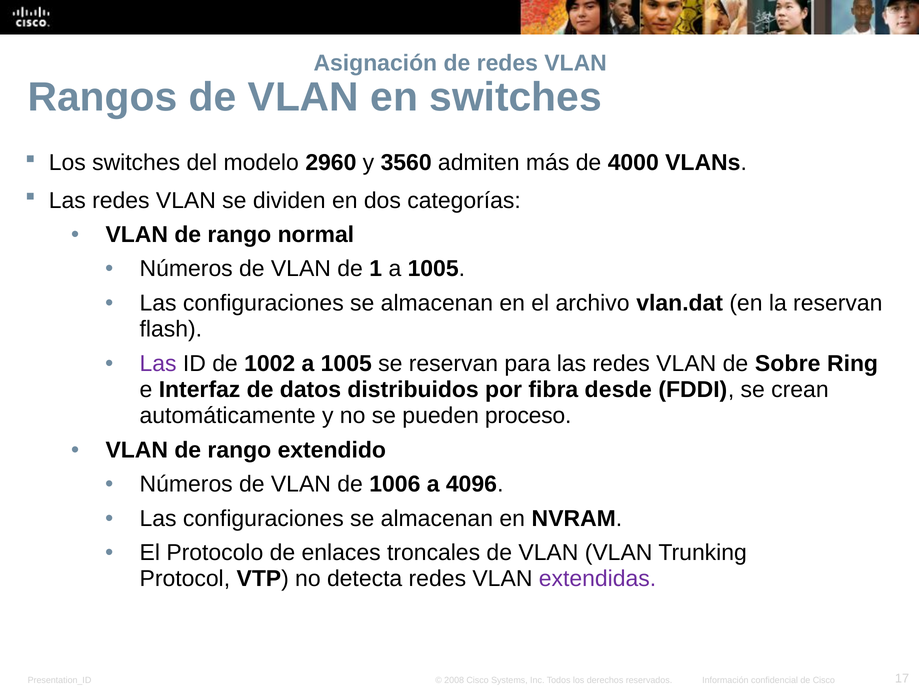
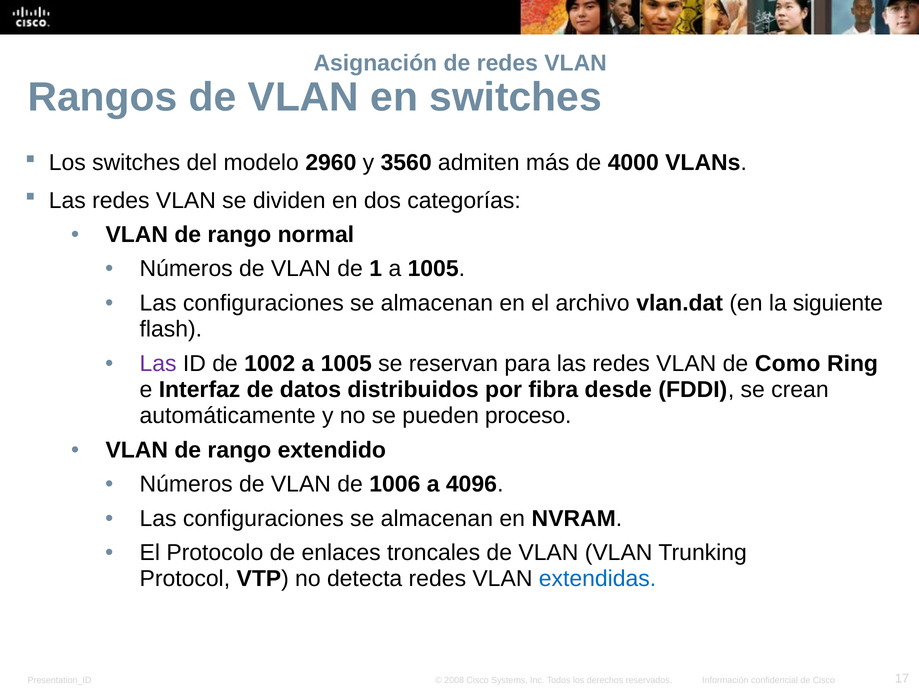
la reservan: reservan -> siguiente (838, 303)
Sobre: Sobre -> Como (788, 364)
extendidas colour: purple -> blue (597, 579)
